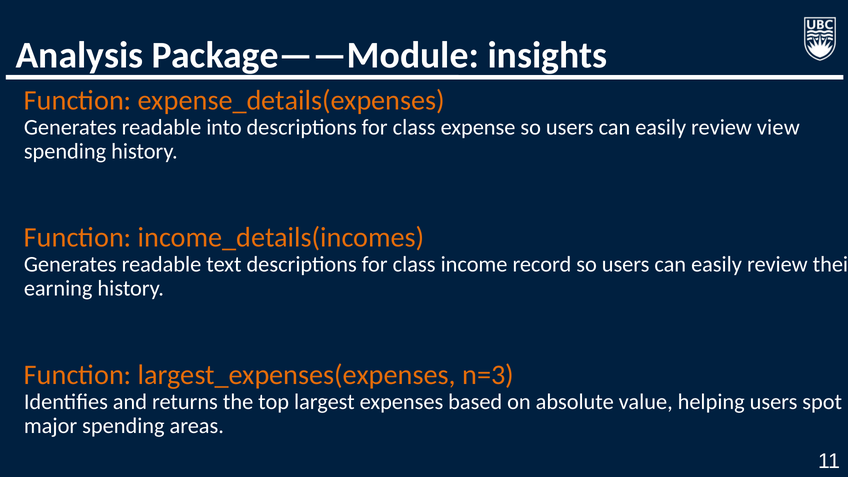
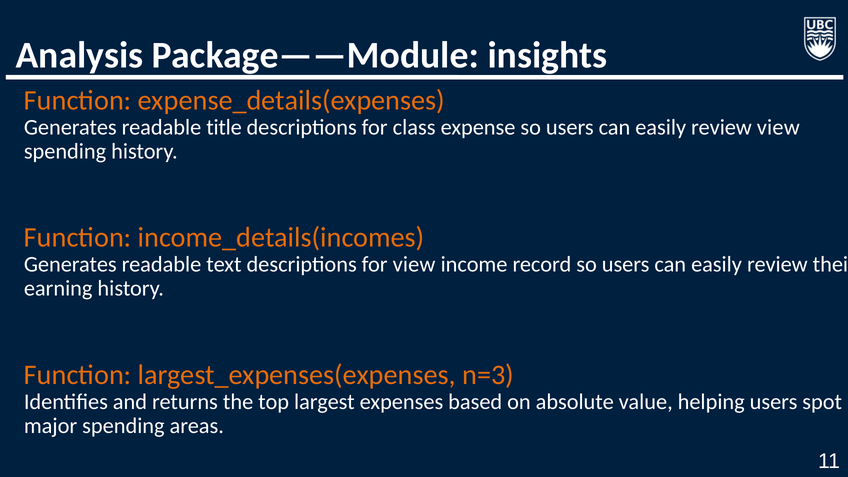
into: into -> title (224, 127)
text descriptions for class: class -> view (414, 265)
